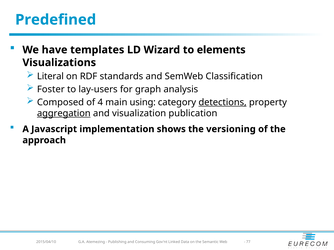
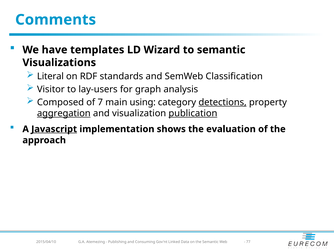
Predefined: Predefined -> Comments (56, 20)
to elements: elements -> semantic (221, 50)
Foster: Foster -> Visitor (51, 89)
4: 4 -> 7 (100, 102)
publication underline: none -> present (193, 114)
Javascript underline: none -> present (54, 129)
versioning: versioning -> evaluation (231, 129)
